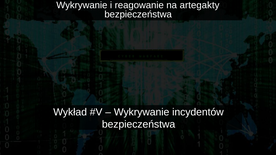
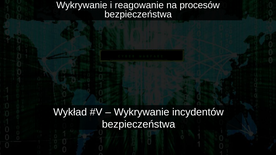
artegakty: artegakty -> procesów (200, 5)
